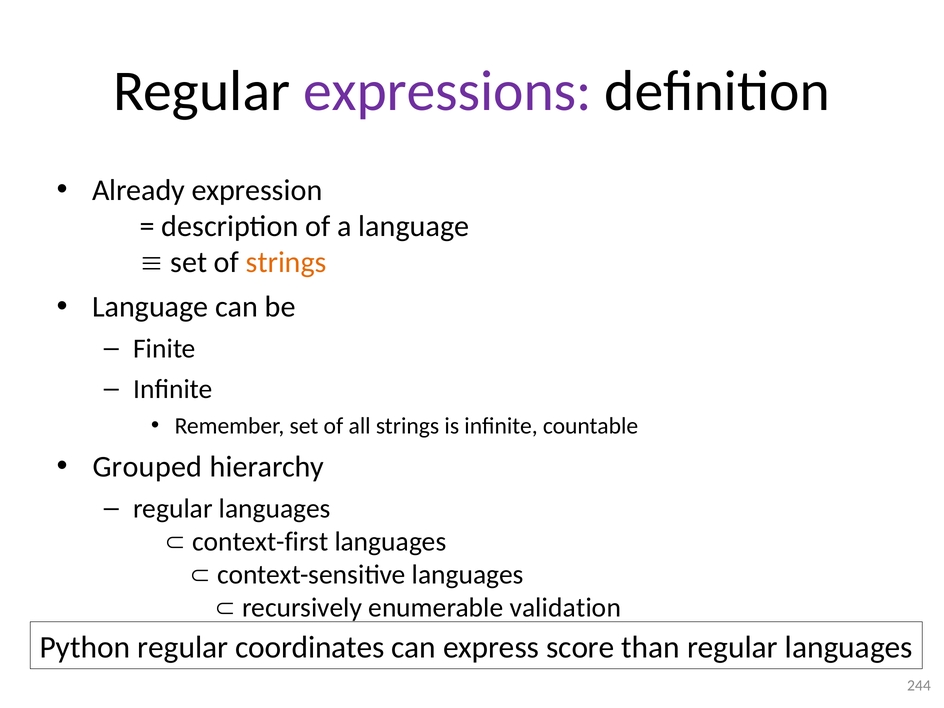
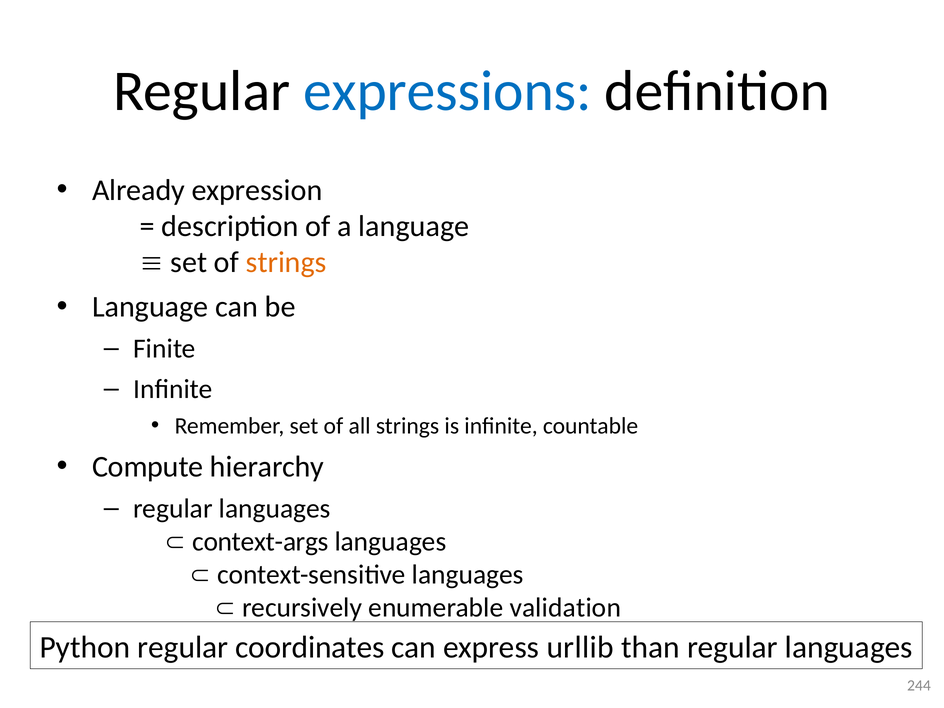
expressions colour: purple -> blue (447, 91)
Grouped: Grouped -> Compute (148, 467)
context-first: context-first -> context-args (260, 542)
score: score -> urllib (580, 647)
